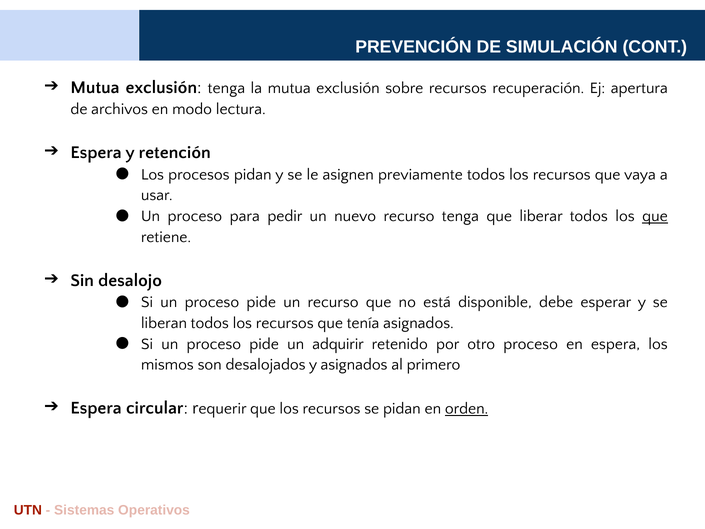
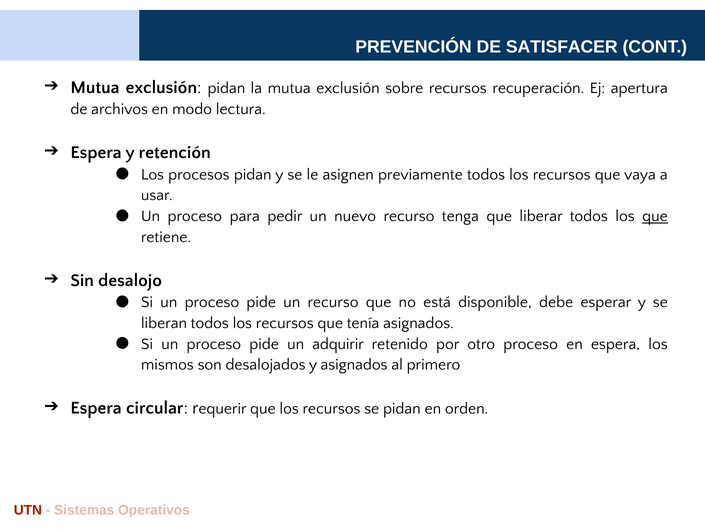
SIMULACIÓN: SIMULACIÓN -> SATISFACER (562, 47)
exclusión tenga: tenga -> pidan (226, 88)
orden underline: present -> none (467, 408)
